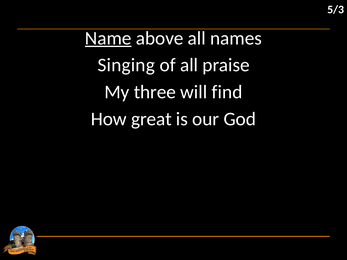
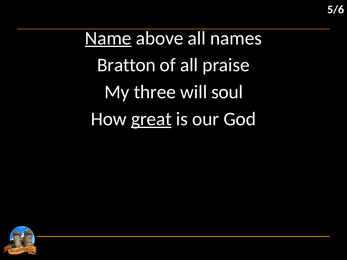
5/3: 5/3 -> 5/6 (336, 9)
Singing: Singing -> Bratton (126, 65)
find: find -> soul (227, 92)
great underline: none -> present (151, 119)
